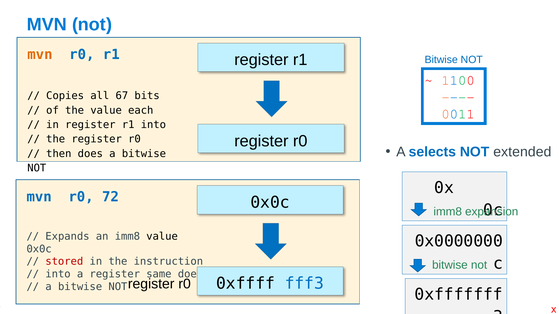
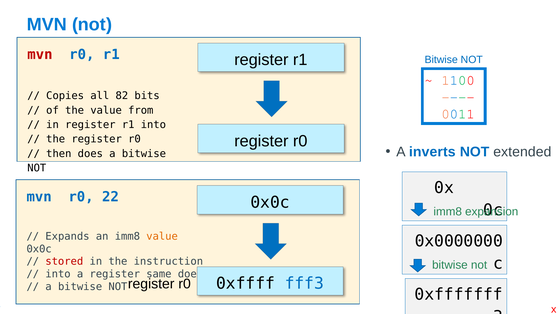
mvn colour: orange -> red (40, 55)
67: 67 -> 82 (122, 96)
each: each -> from (141, 110)
selects: selects -> inverts (432, 152)
72: 72 -> 22 (110, 197)
value colour: black -> orange (162, 237)
